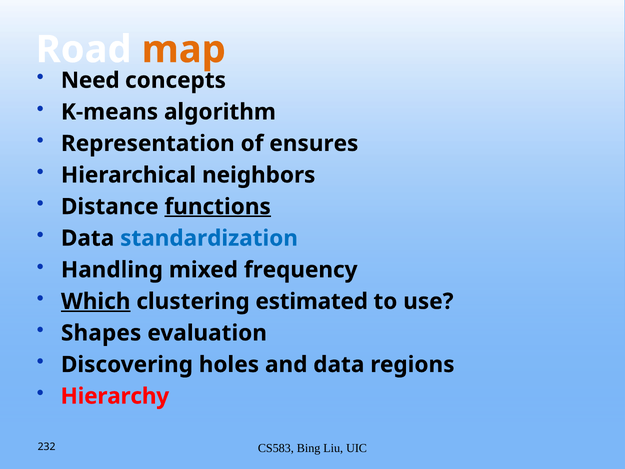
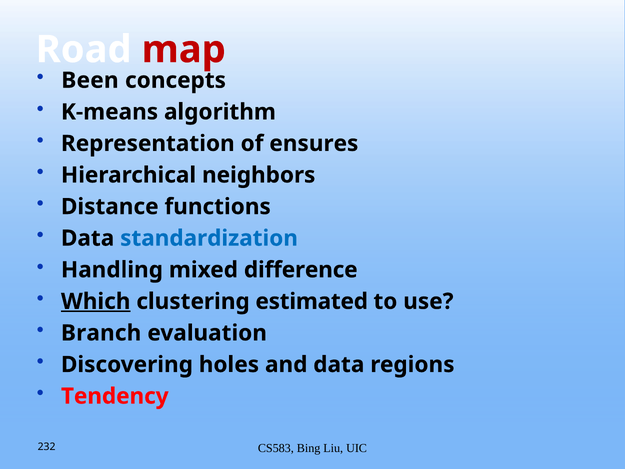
map colour: orange -> red (184, 50)
Need: Need -> Been (90, 80)
functions underline: present -> none (218, 207)
frequency: frequency -> difference (301, 270)
Shapes: Shapes -> Branch (101, 333)
Hierarchy: Hierarchy -> Tendency (115, 396)
